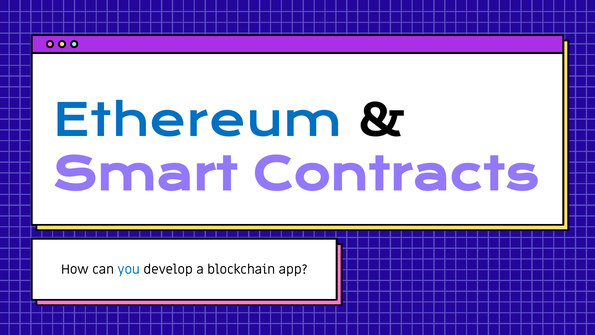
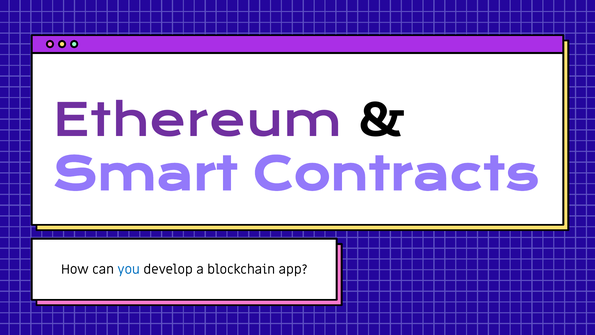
Ethereum colour: blue -> purple (198, 121)
